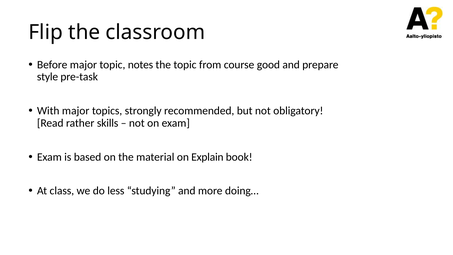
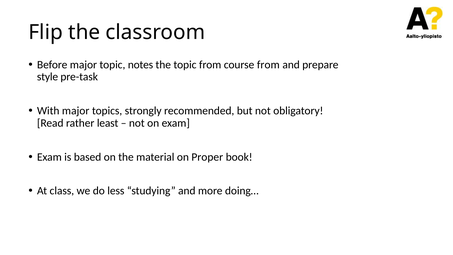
course good: good -> from (268, 65)
skills: skills -> least (108, 123)
Explain: Explain -> Proper (207, 157)
